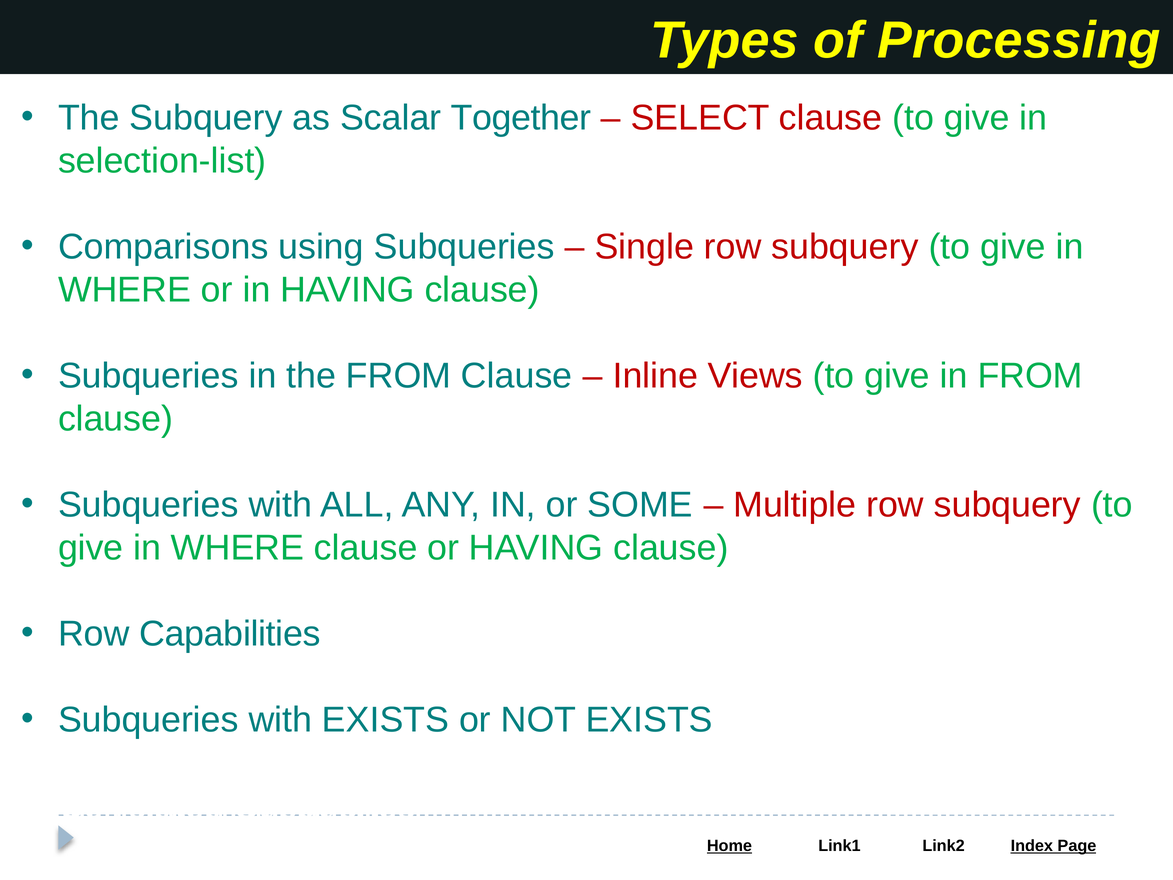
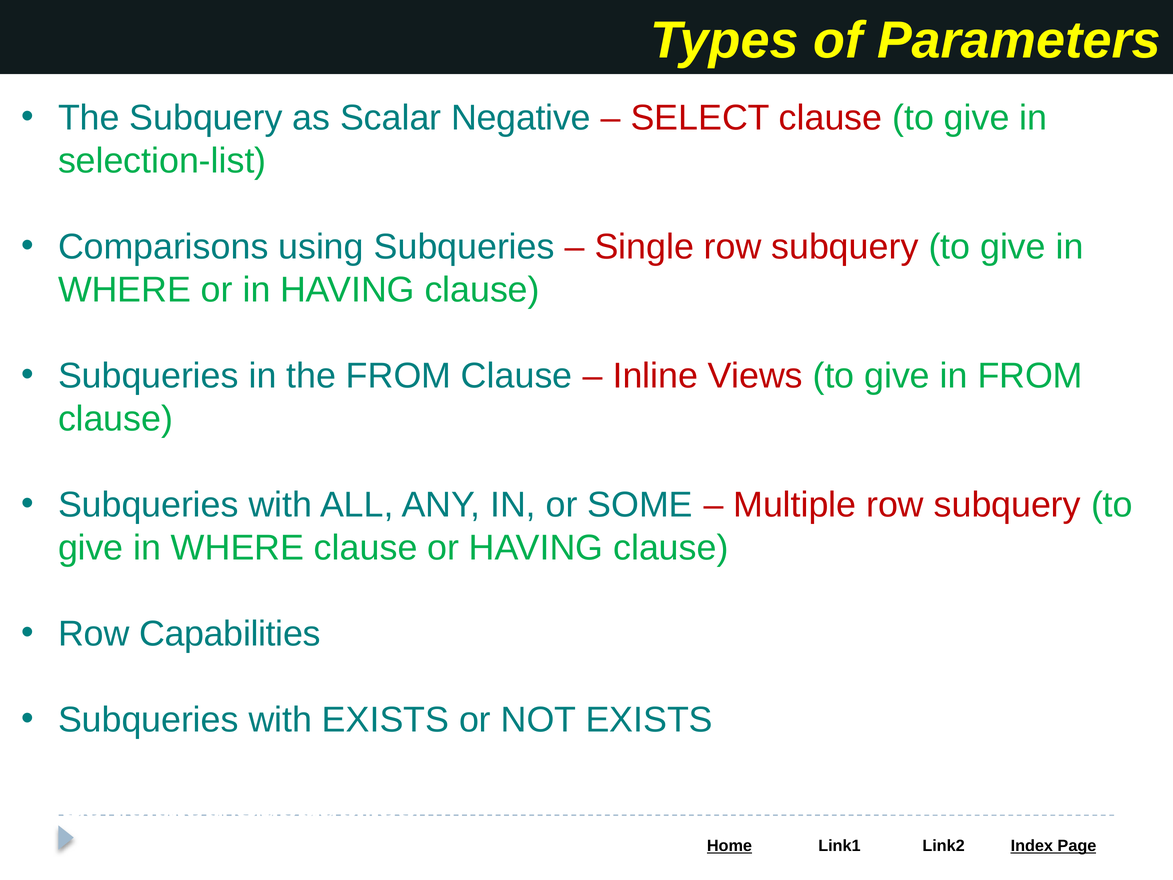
Processing: Processing -> Parameters (1019, 41)
Together: Together -> Negative (521, 118)
